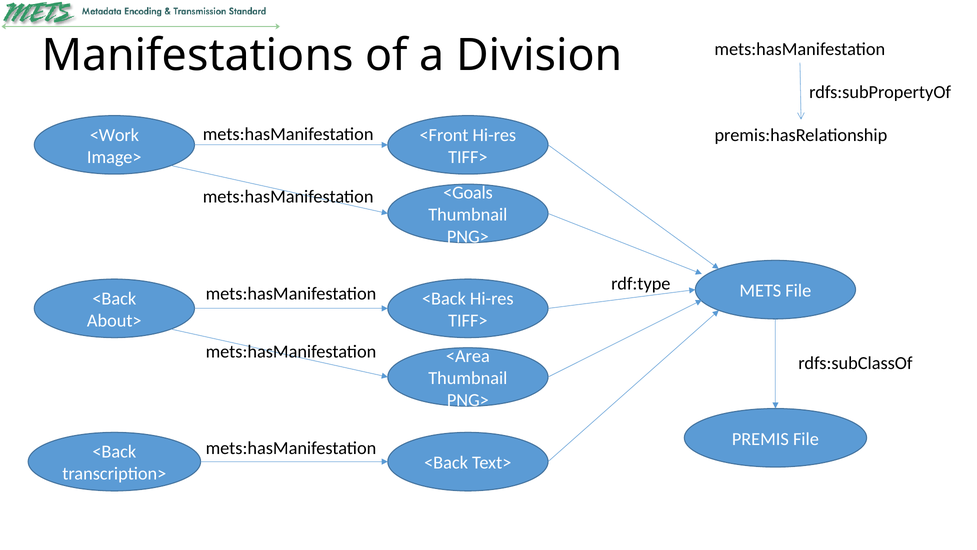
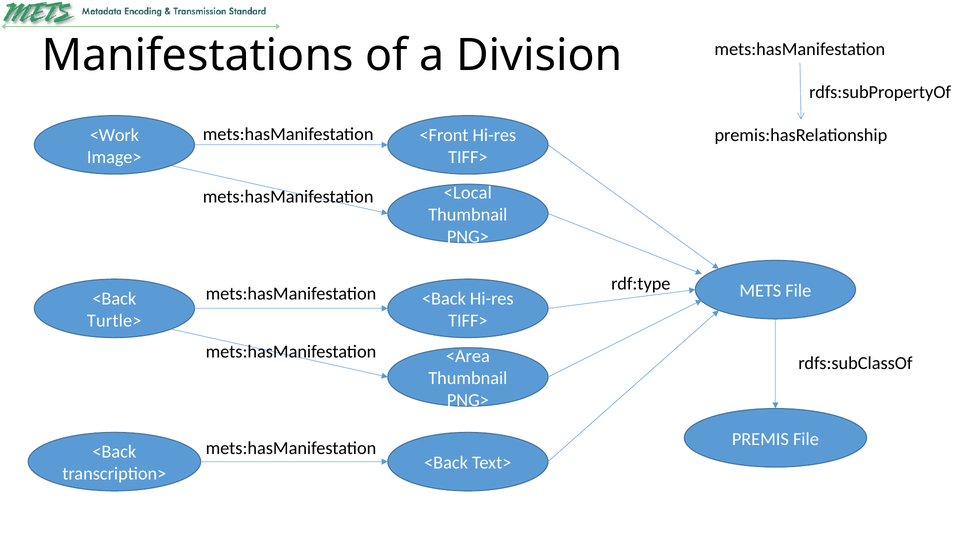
<Goals: <Goals -> <Local (468, 193)
About>: About> -> Turtle> (114, 320)
